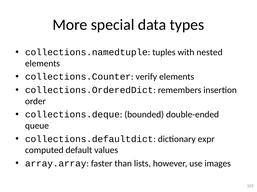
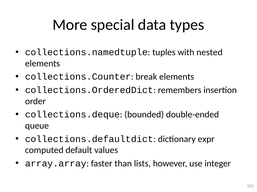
verify: verify -> break (146, 77)
images: images -> integer (218, 164)
